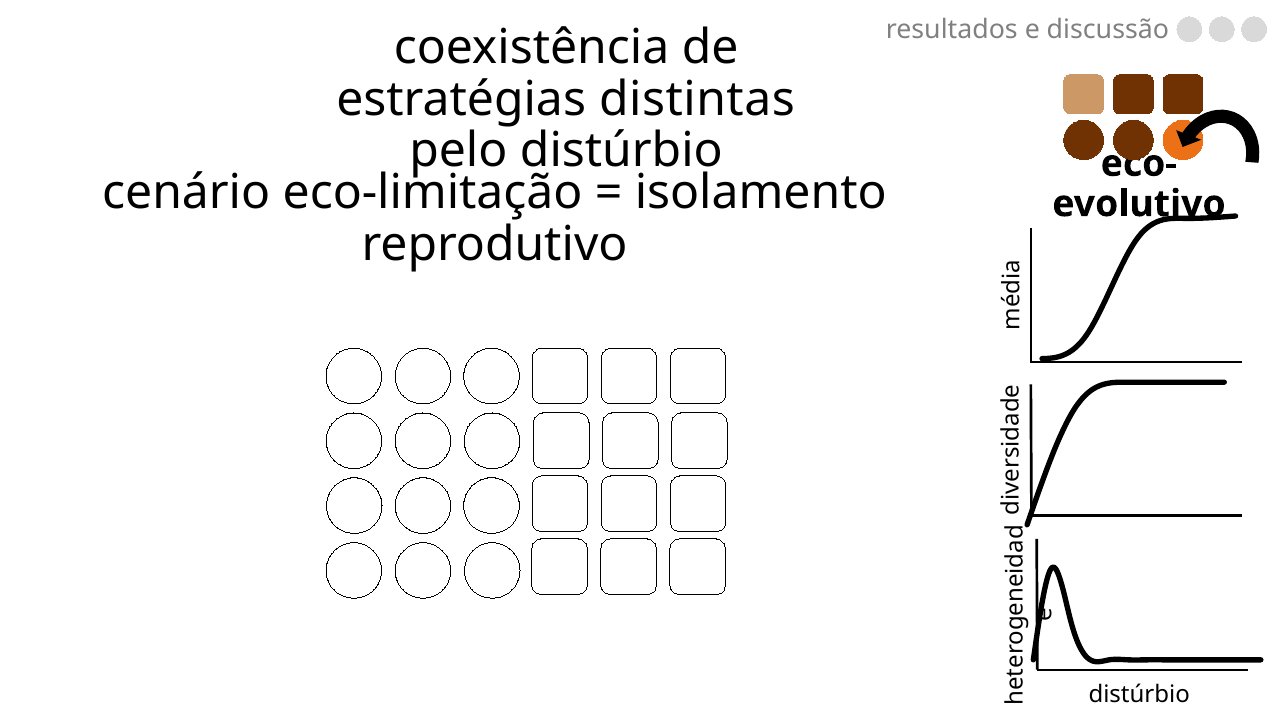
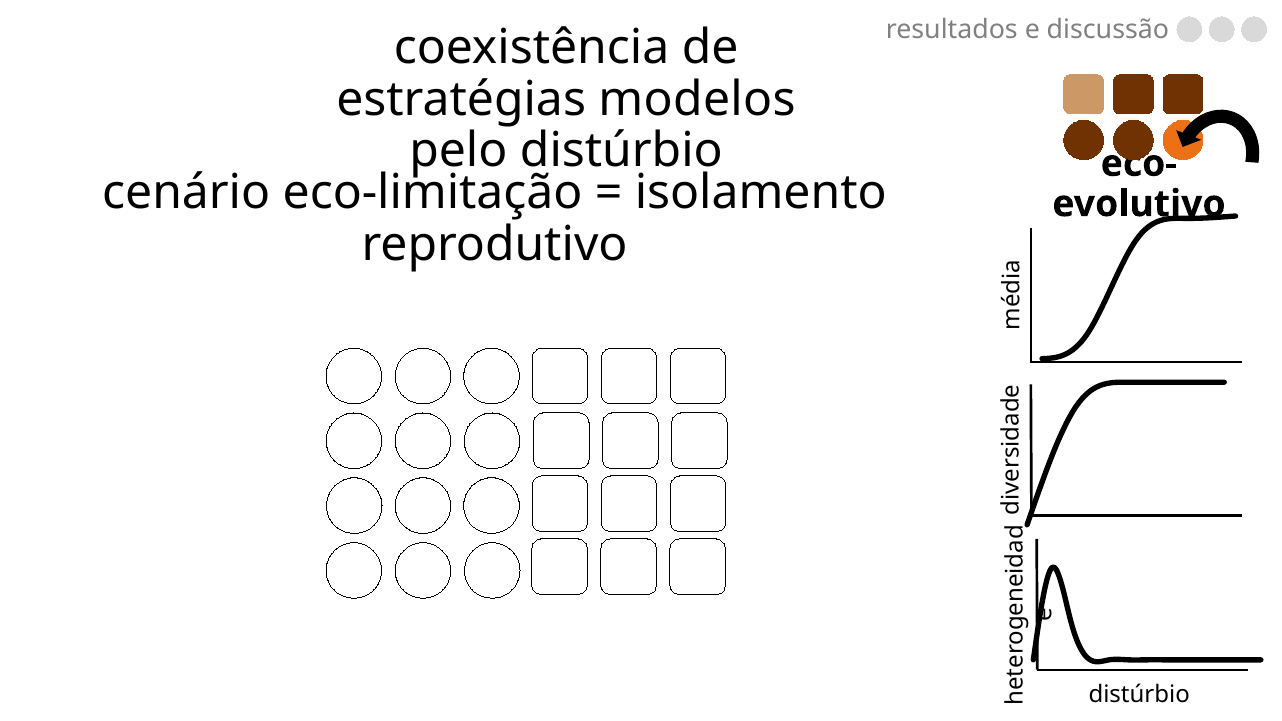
distintas: distintas -> modelos (697, 99)
